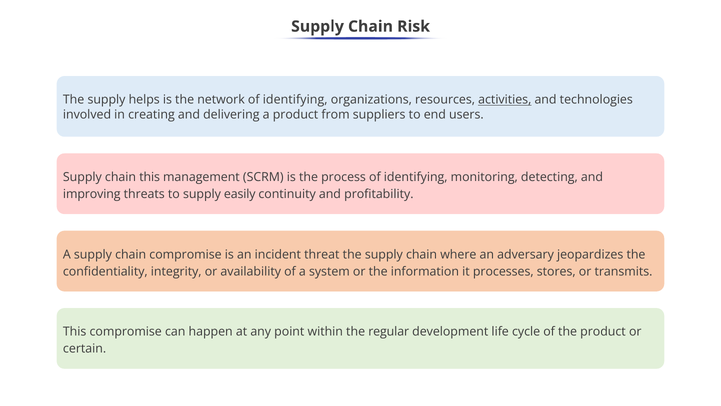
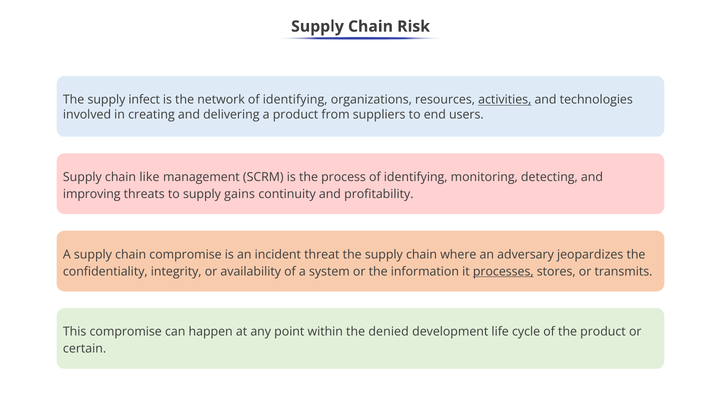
helps: helps -> infect (144, 100)
chain this: this -> like (149, 177)
easily: easily -> gains (240, 194)
processes underline: none -> present (503, 271)
regular: regular -> denied (389, 331)
